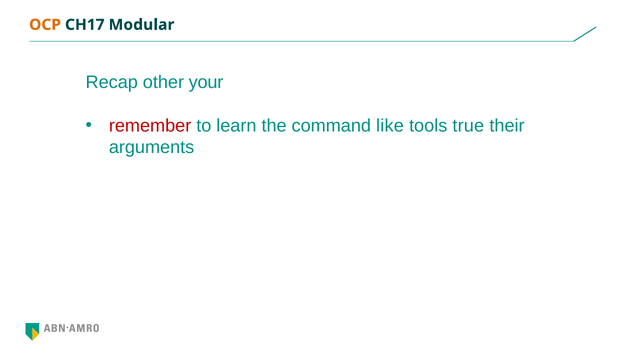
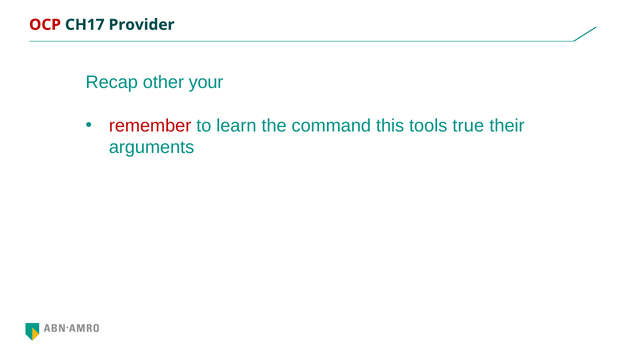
OCP colour: orange -> red (45, 25)
Modular: Modular -> Provider (142, 25)
like: like -> this (390, 126)
